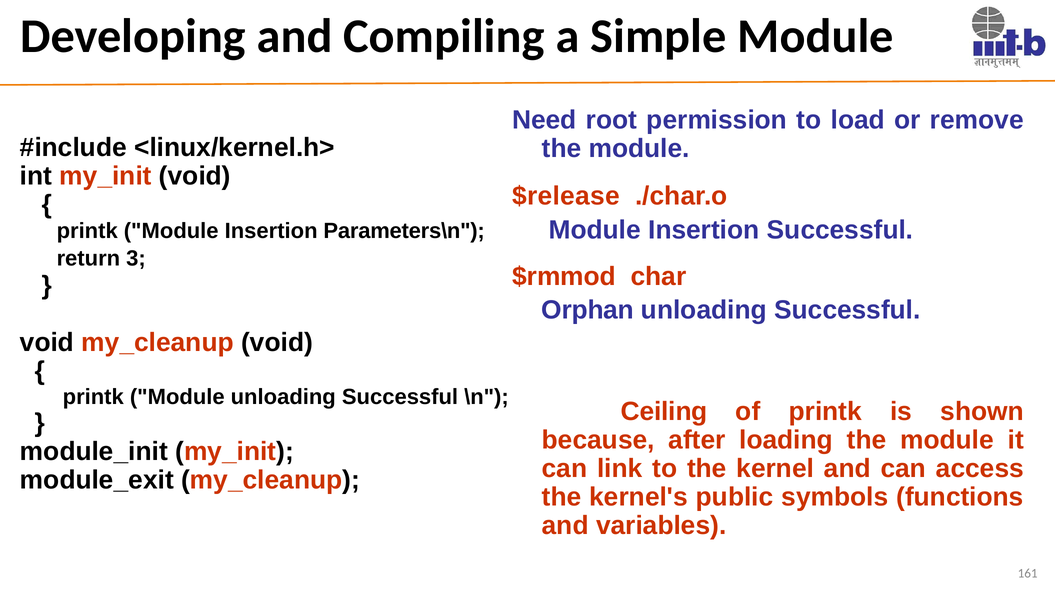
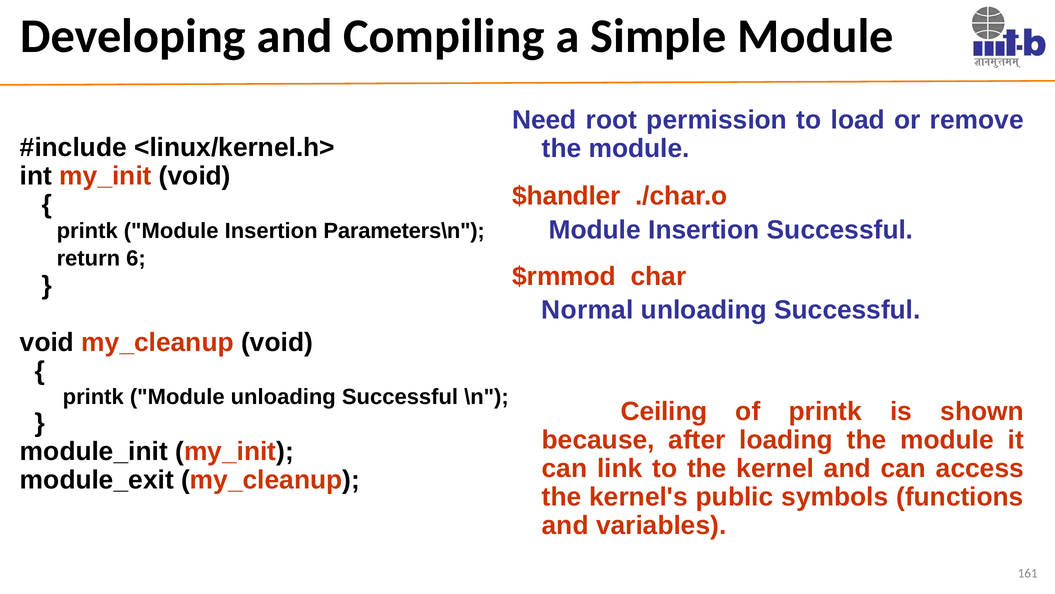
$release: $release -> $handler (566, 196)
3: 3 -> 6 (136, 258)
Orphan: Orphan -> Normal (587, 310)
